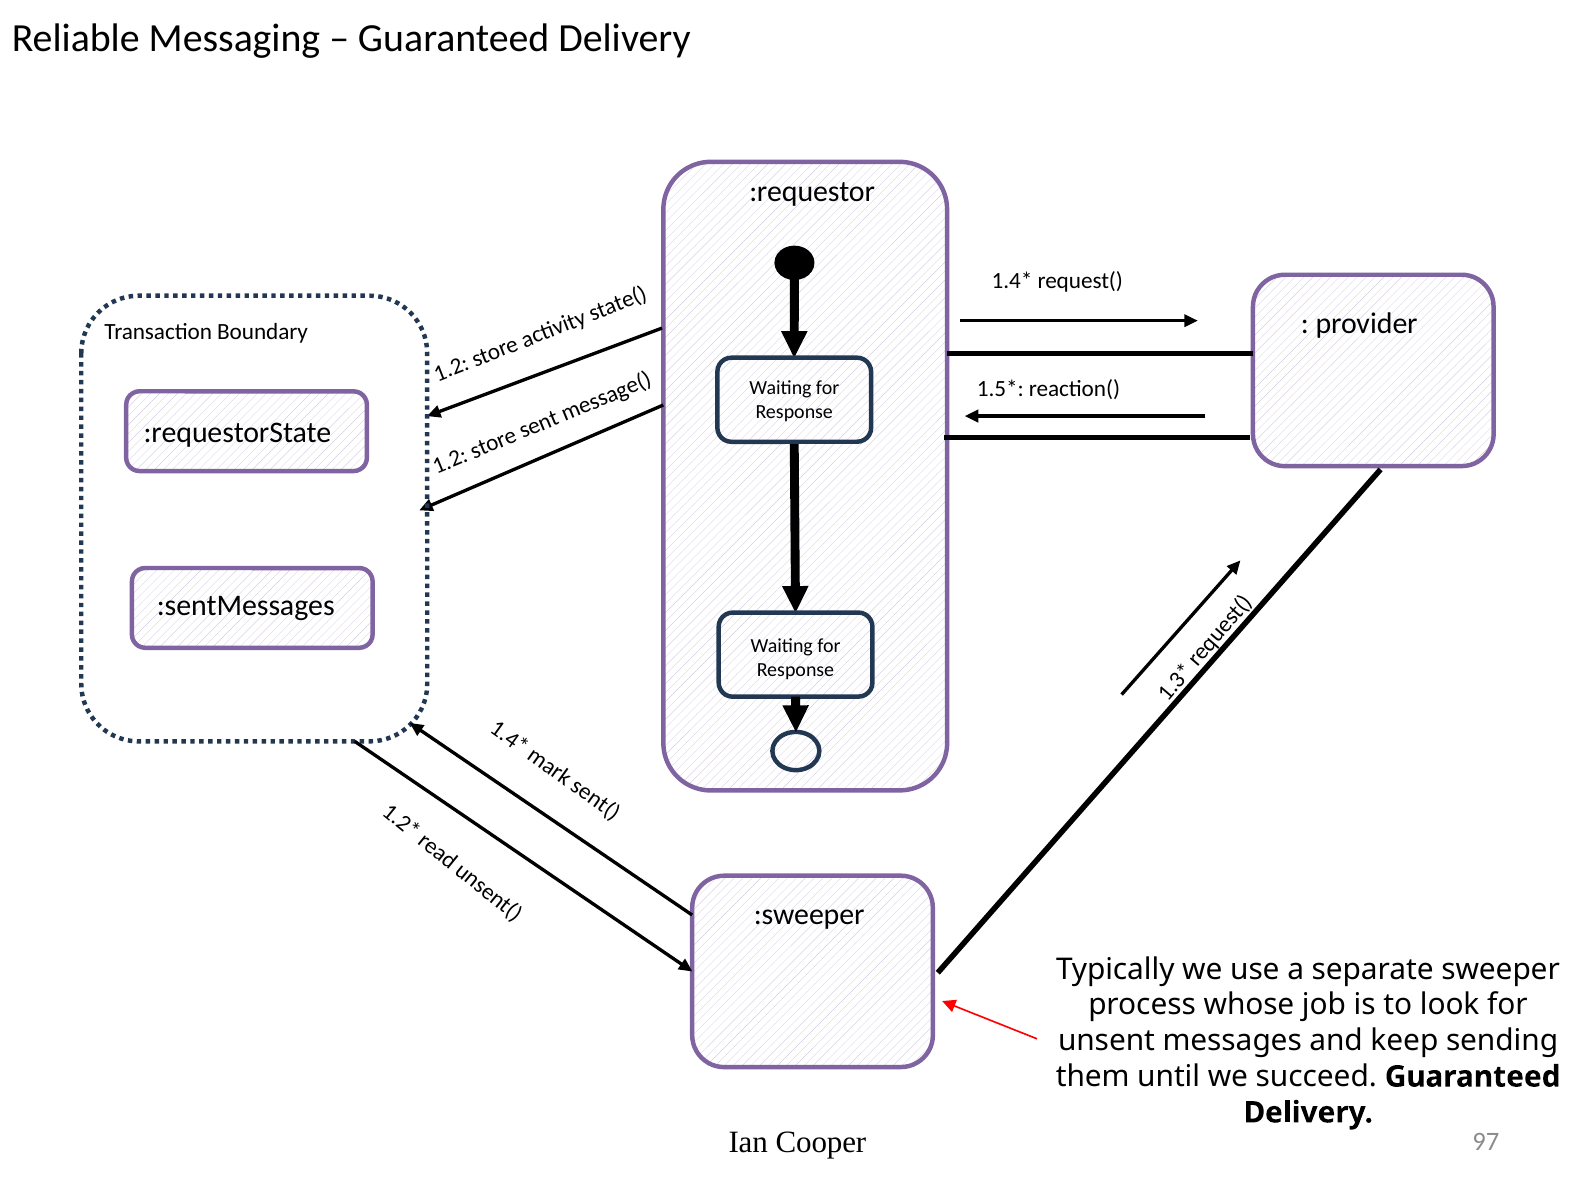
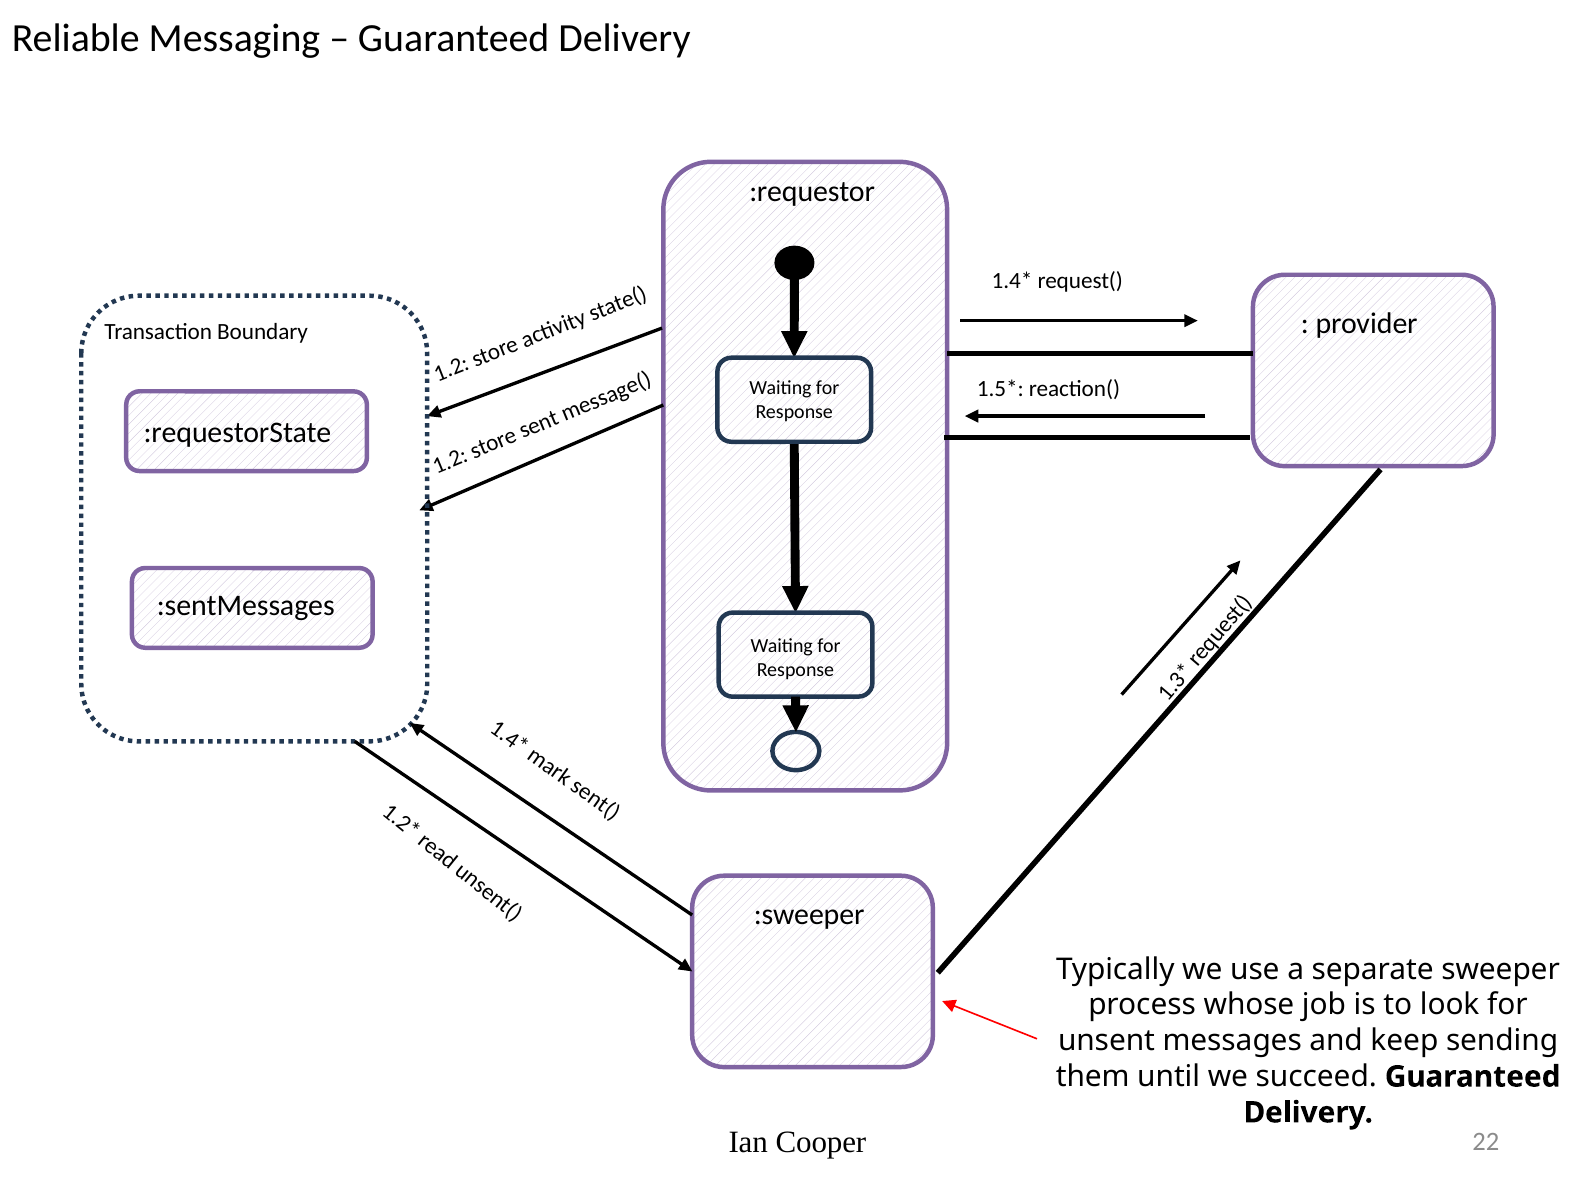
97: 97 -> 22 (1486, 1142)
